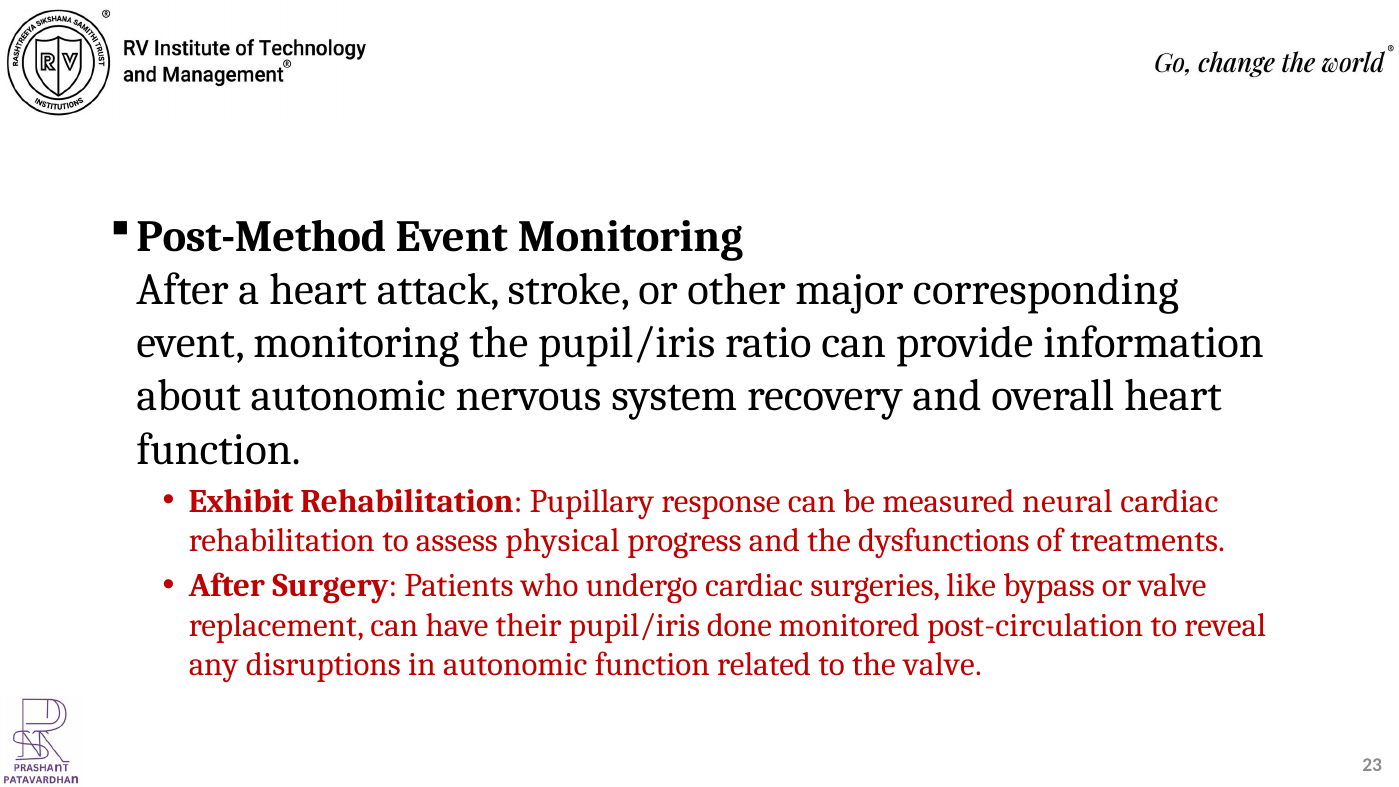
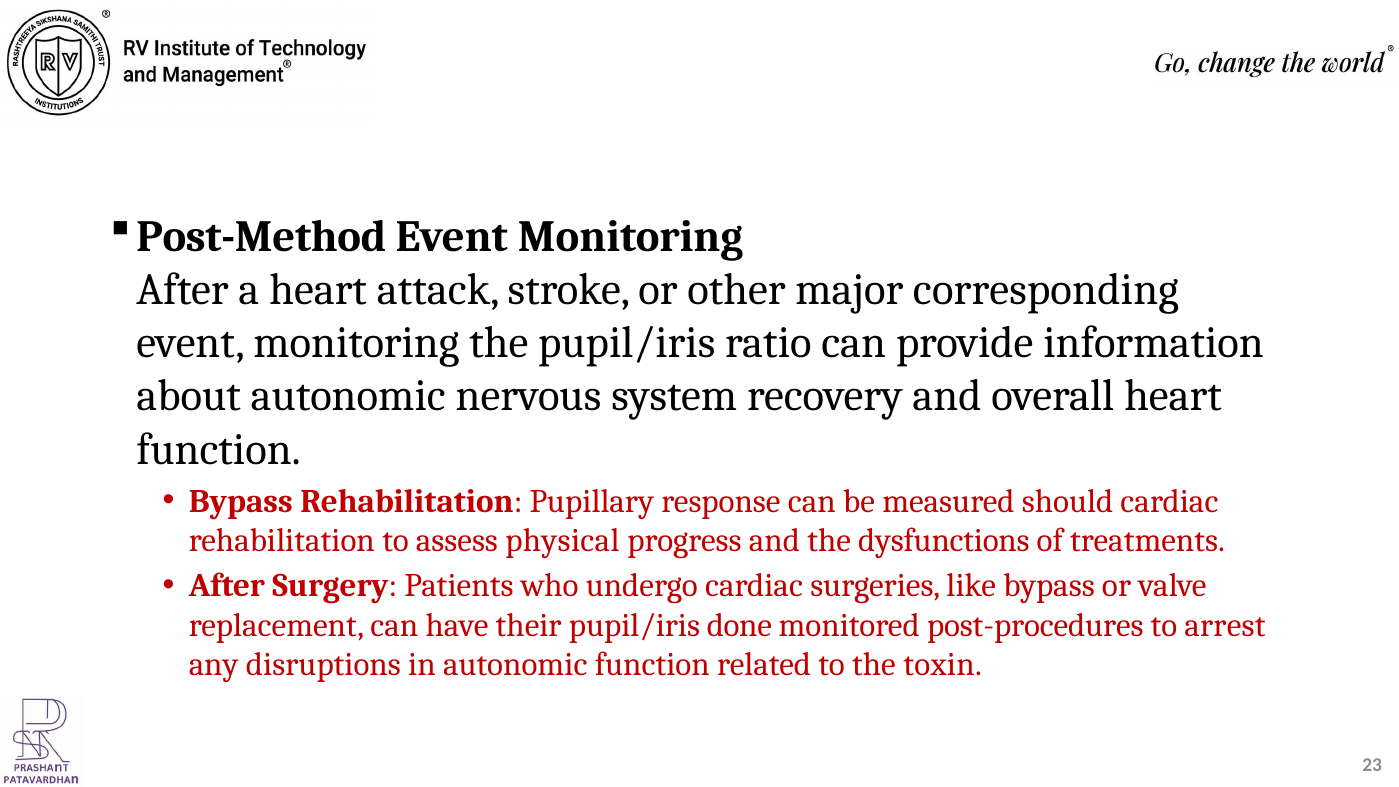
Exhibit: Exhibit -> Bypass (241, 501)
neural: neural -> should (1068, 501)
post-circulation: post-circulation -> post-procedures (1035, 625)
reveal: reveal -> arrest (1225, 625)
the valve: valve -> toxin (943, 664)
